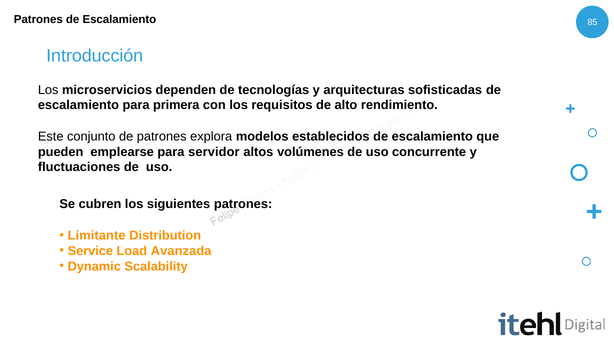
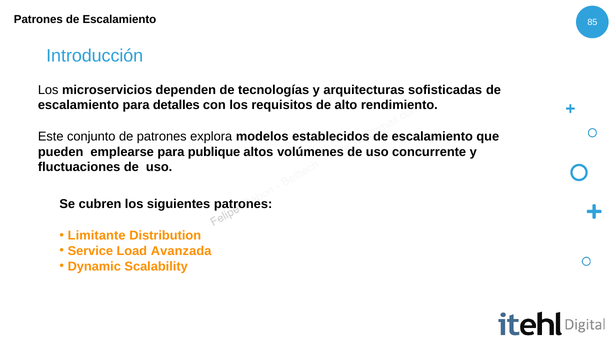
primera: primera -> detalles (176, 105)
servidor: servidor -> publique (214, 152)
